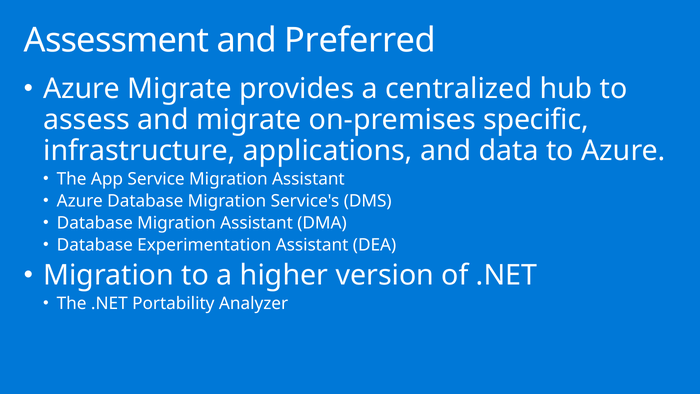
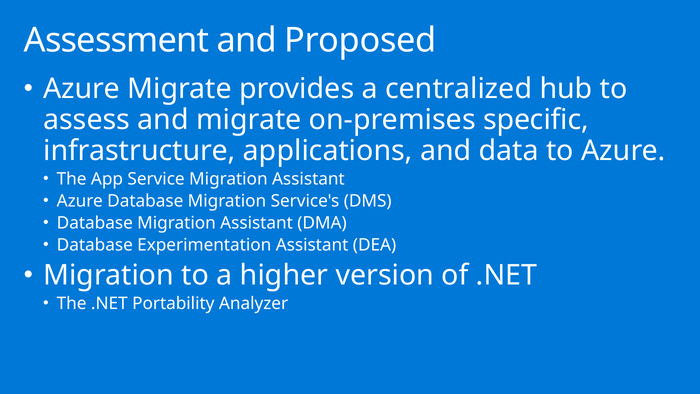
Preferred: Preferred -> Proposed (360, 40)
